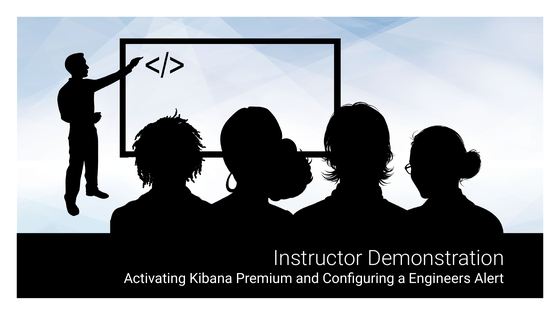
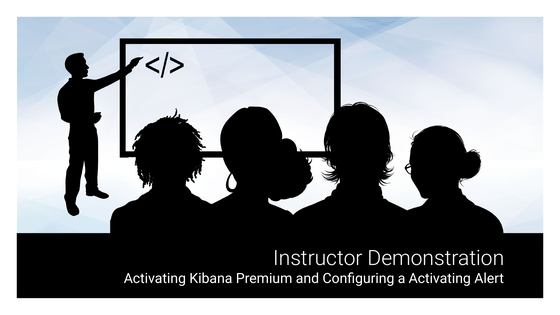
a Engineers: Engineers -> Activating (440, 279)
